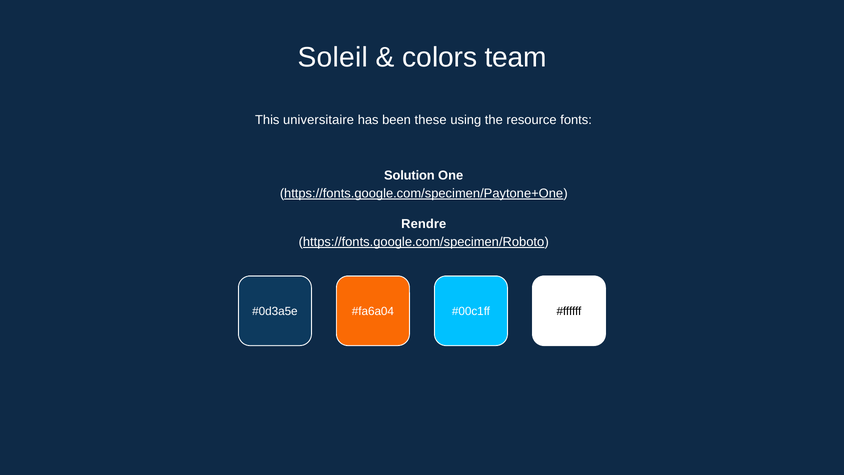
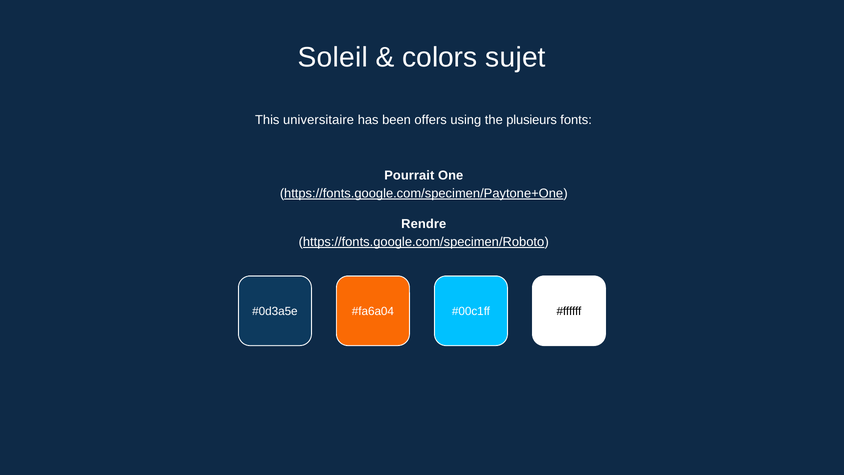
team: team -> sujet (516, 57)
these: these -> offers (431, 120)
resource: resource -> plusieurs (532, 120)
Solution: Solution -> Pourrait (409, 175)
